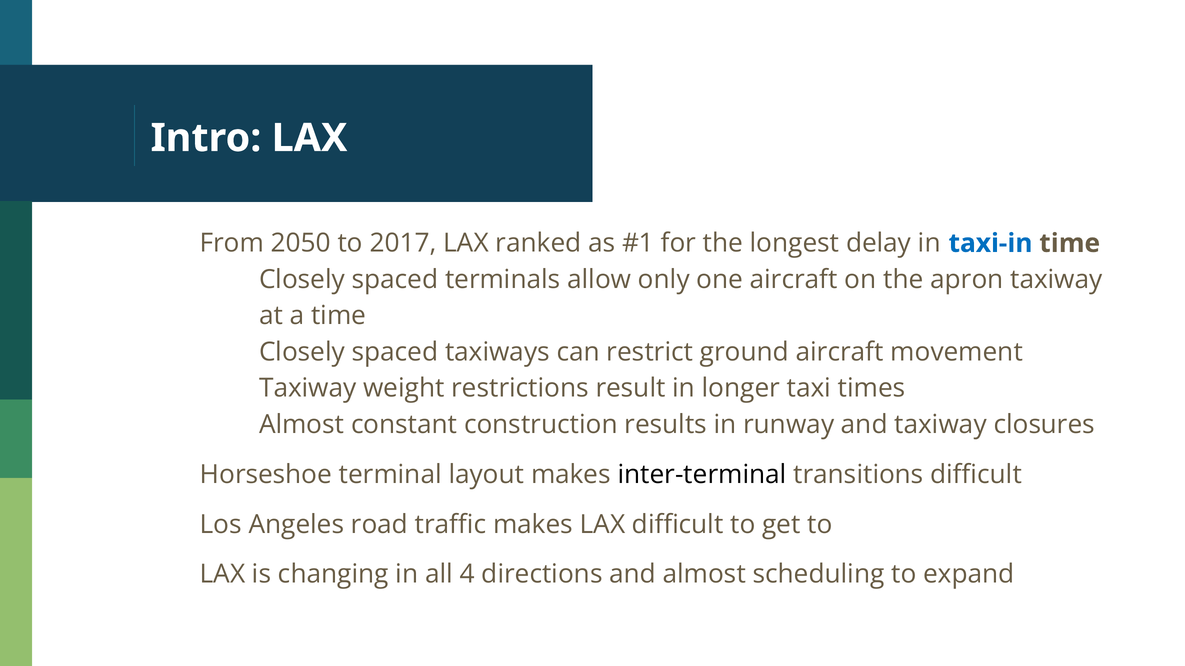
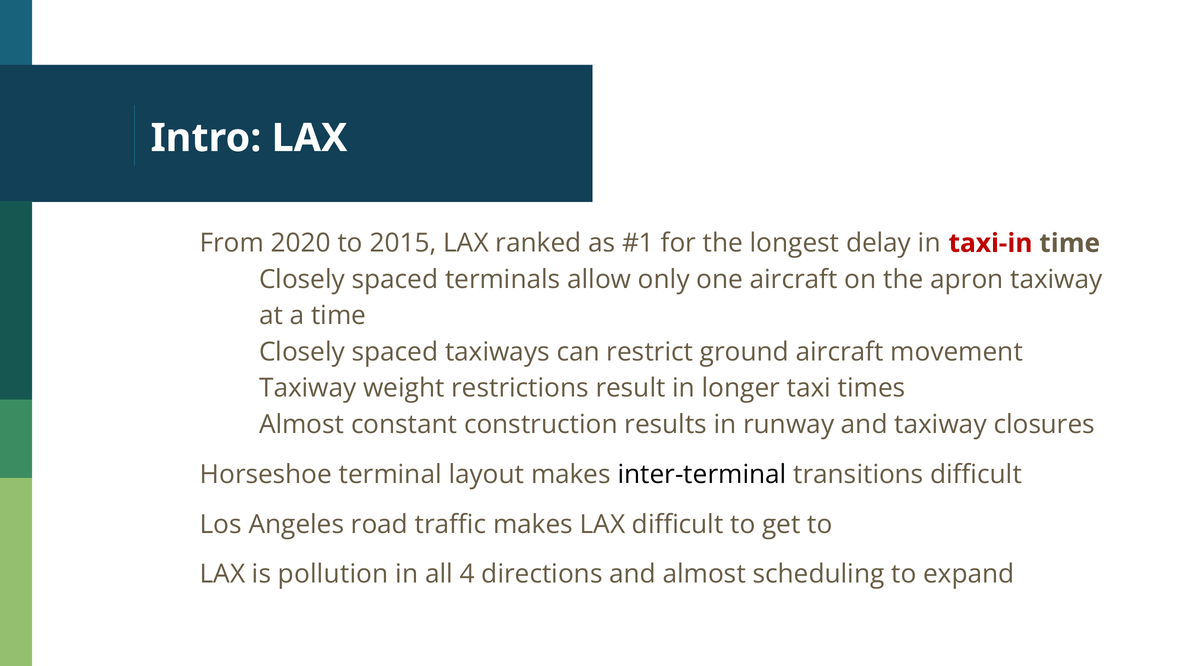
2050: 2050 -> 2020 (301, 243)
2017: 2017 -> 2015 (403, 243)
taxi-in colour: blue -> red (991, 243)
changing: changing -> pollution (333, 575)
